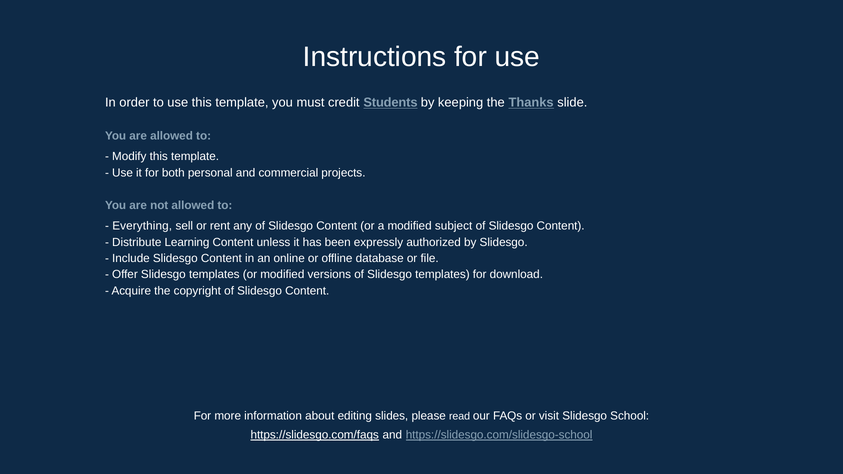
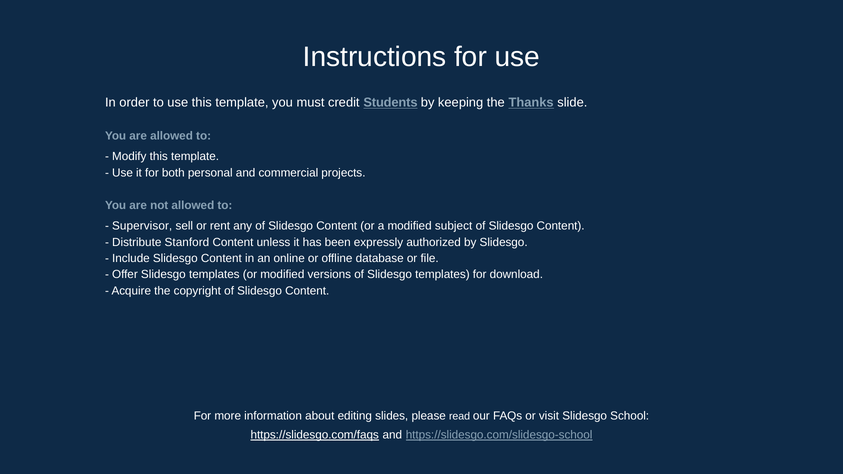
Everything: Everything -> Supervisor (142, 226)
Learning: Learning -> Stanford (187, 242)
